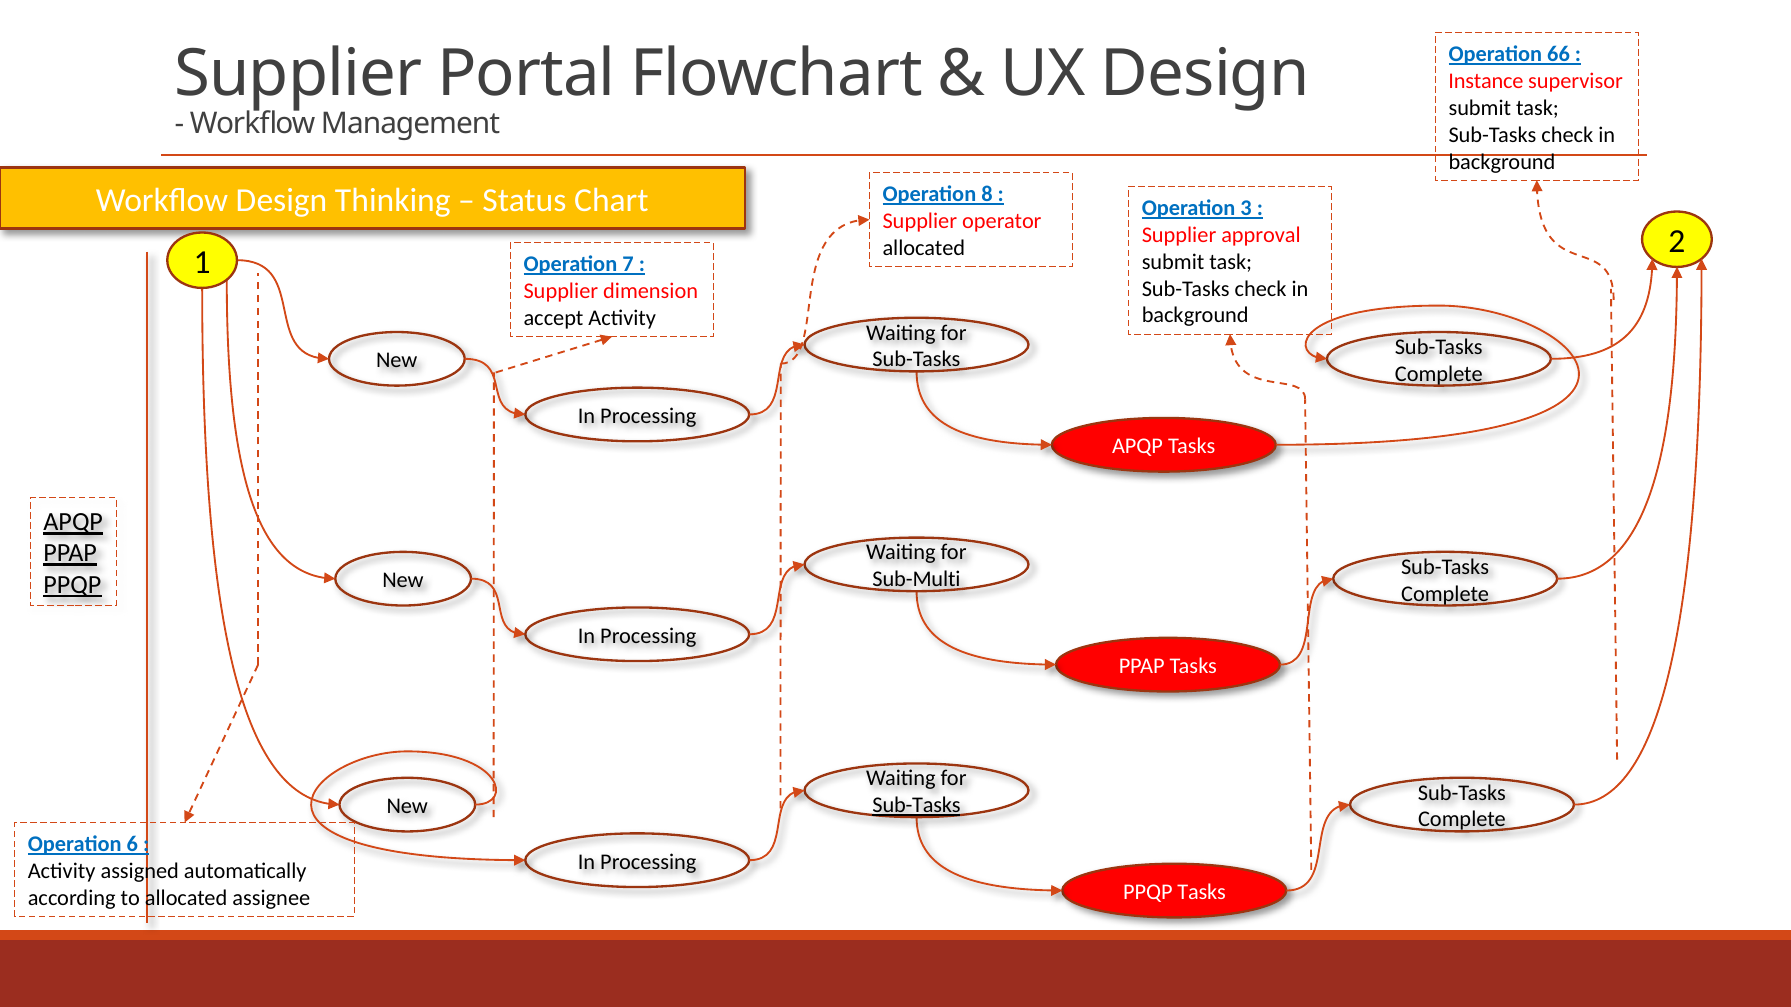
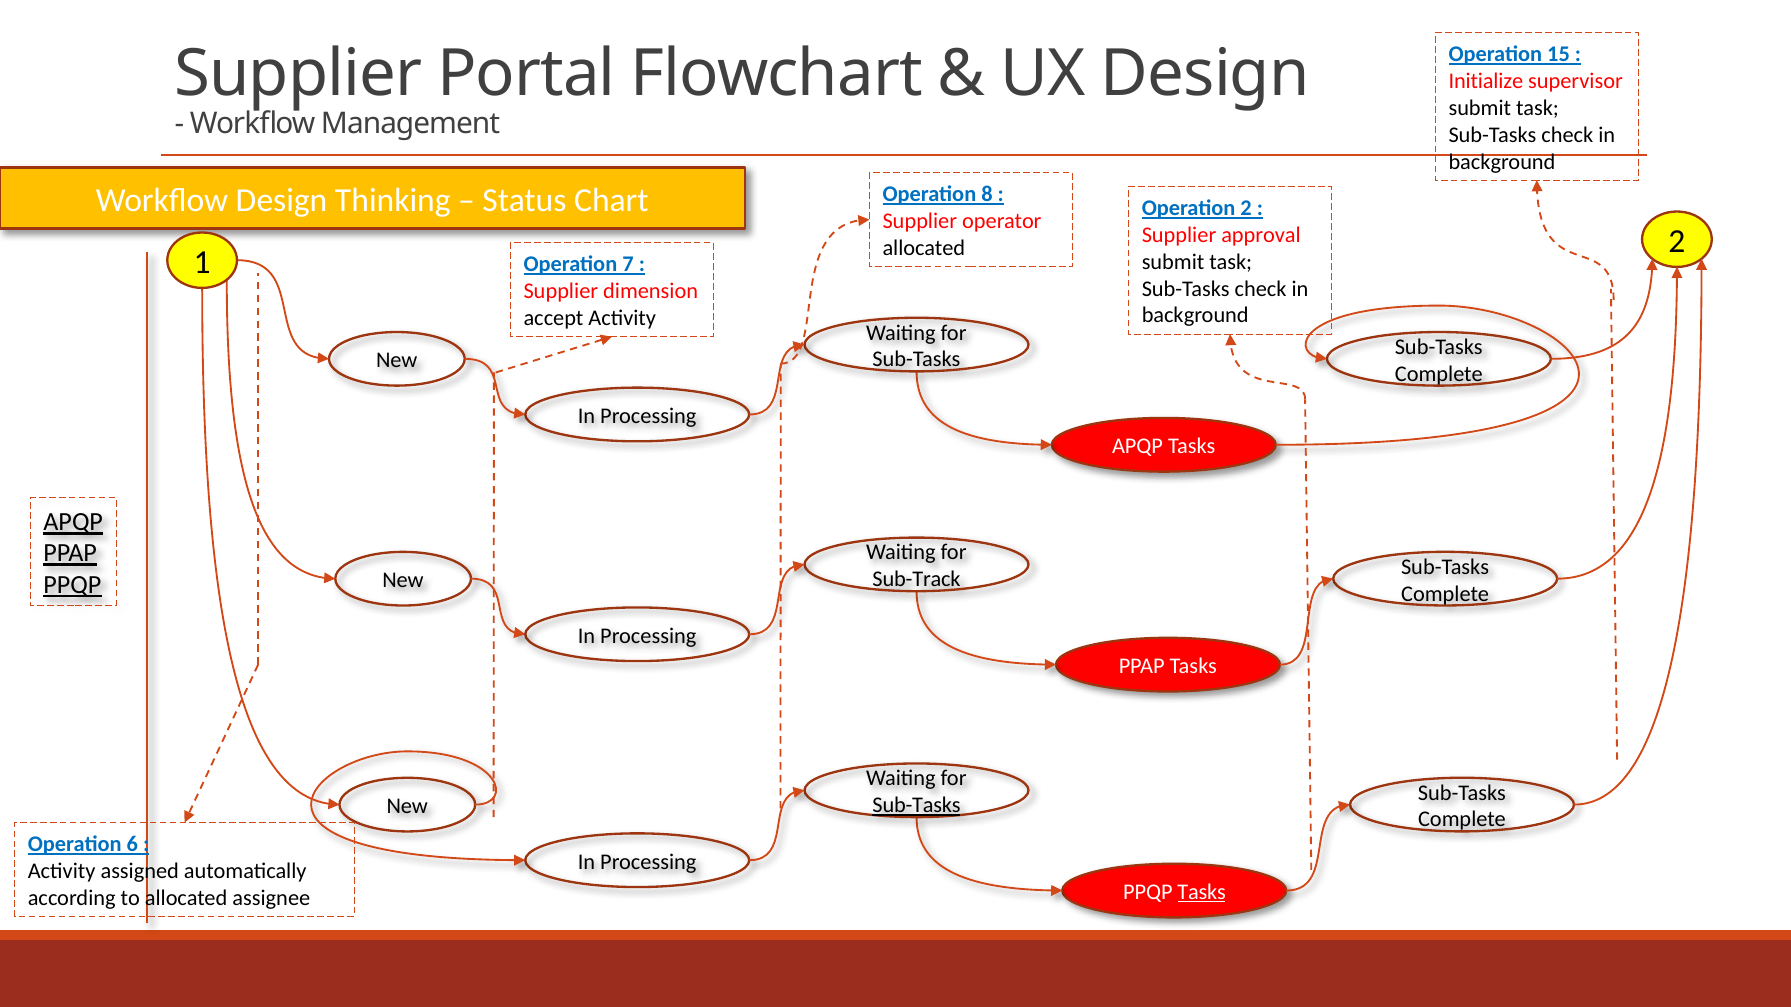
66: 66 -> 15 (1558, 54)
Instance: Instance -> Initialize (1486, 81)
Operation 3: 3 -> 2 (1246, 208)
Sub-Multi: Sub-Multi -> Sub-Track (917, 580)
Tasks underline: none -> present (1202, 892)
